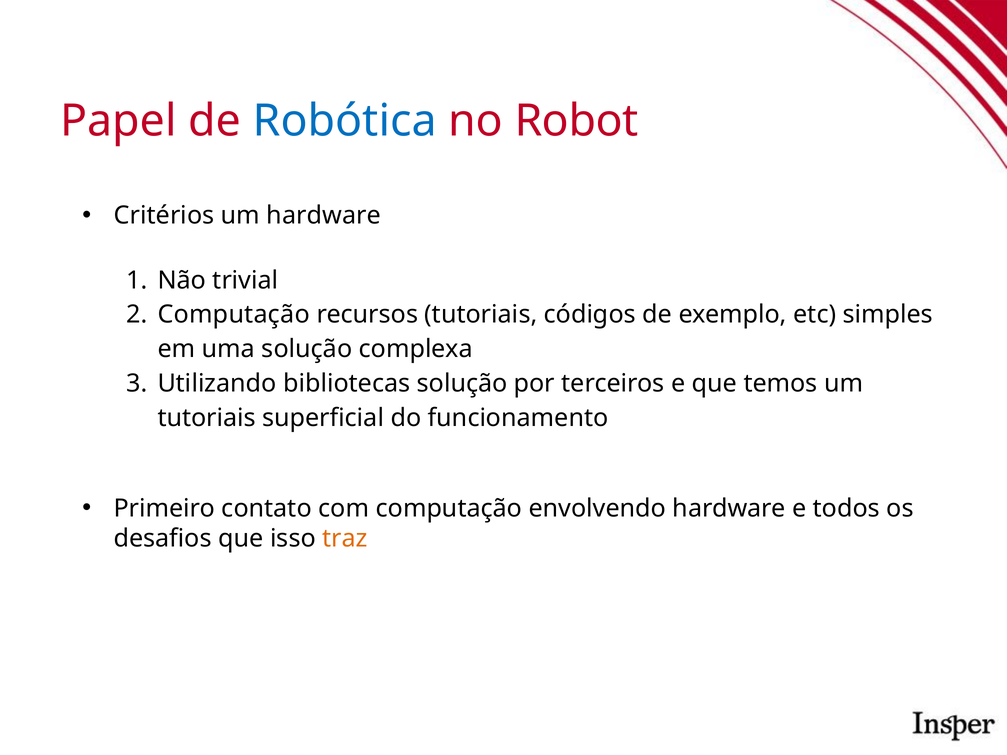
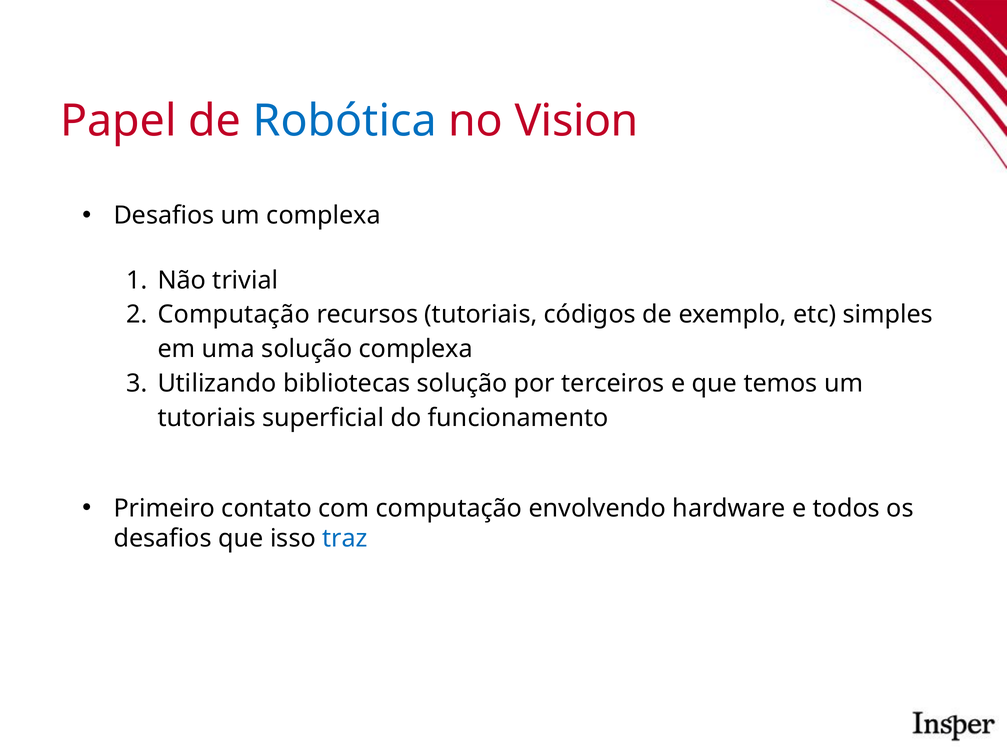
Robot: Robot -> Vision (576, 121)
Critérios: Critérios -> Desafios (164, 216)
um hardware: hardware -> complexa (324, 216)
traz colour: orange -> blue (345, 539)
